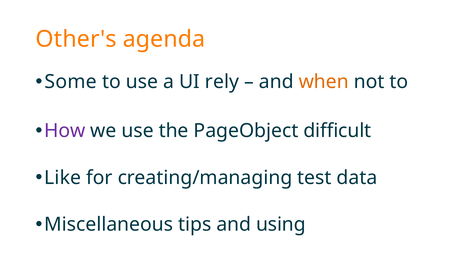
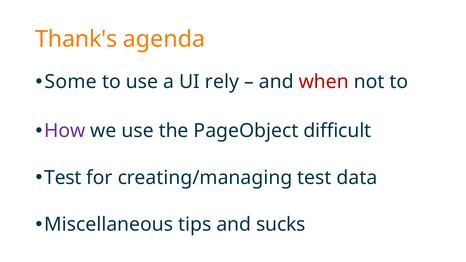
Other's: Other's -> Thank's (76, 39)
when colour: orange -> red (324, 82)
Like: Like -> Test (63, 178)
using: using -> sucks (281, 224)
